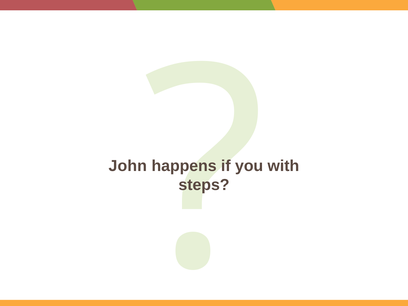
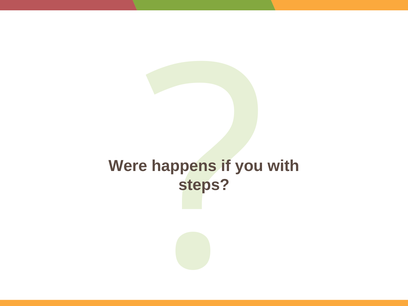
John: John -> Were (128, 166)
